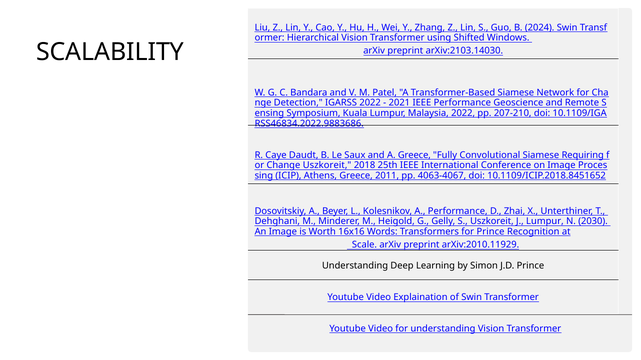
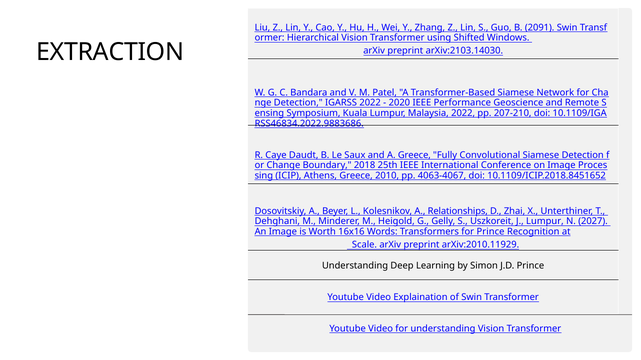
2024: 2024 -> 2091 (540, 28)
SCALABILITY: SCALABILITY -> EXTRACTION (110, 52)
2021: 2021 -> 2020 (399, 103)
Siamese Requiring: Requiring -> Detection (583, 155)
Change Uszkoreit: Uszkoreit -> Boundary (327, 166)
2011: 2011 -> 2010 (387, 176)
A Performance: Performance -> Relationships (458, 211)
2030: 2030 -> 2027 (593, 222)
